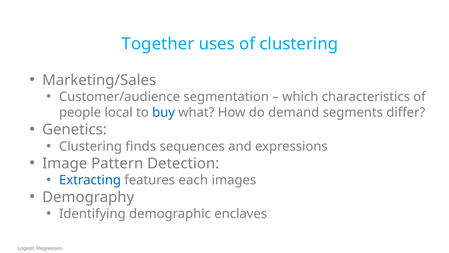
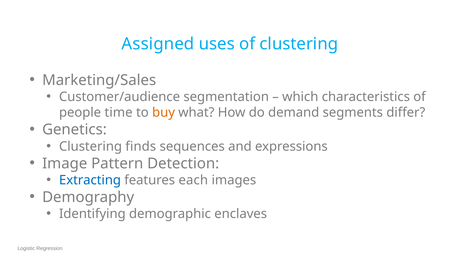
Together: Together -> Assigned (158, 44)
local: local -> time (119, 112)
buy colour: blue -> orange (164, 112)
